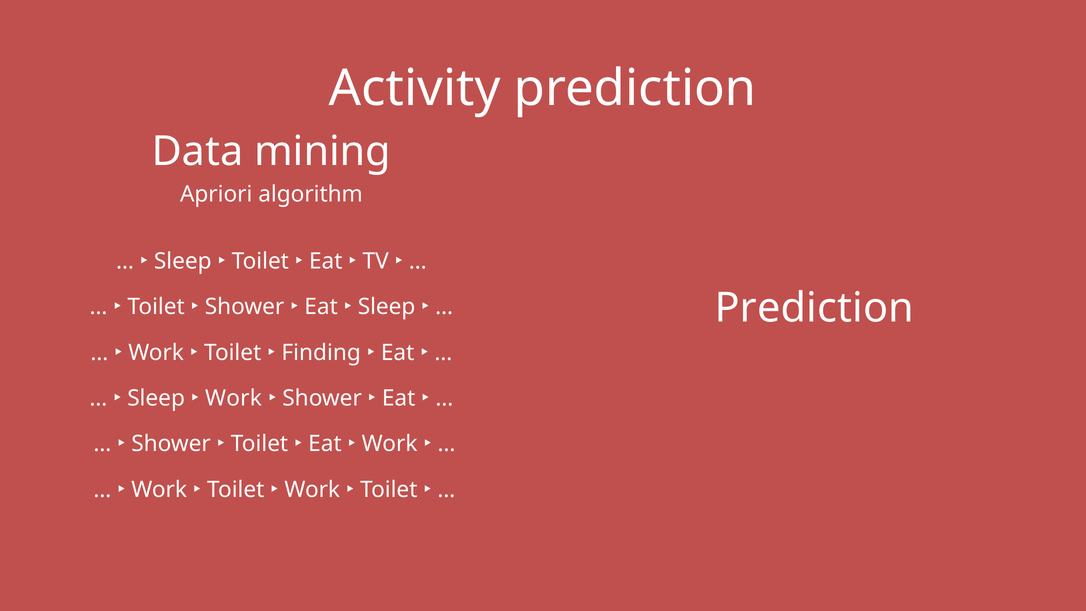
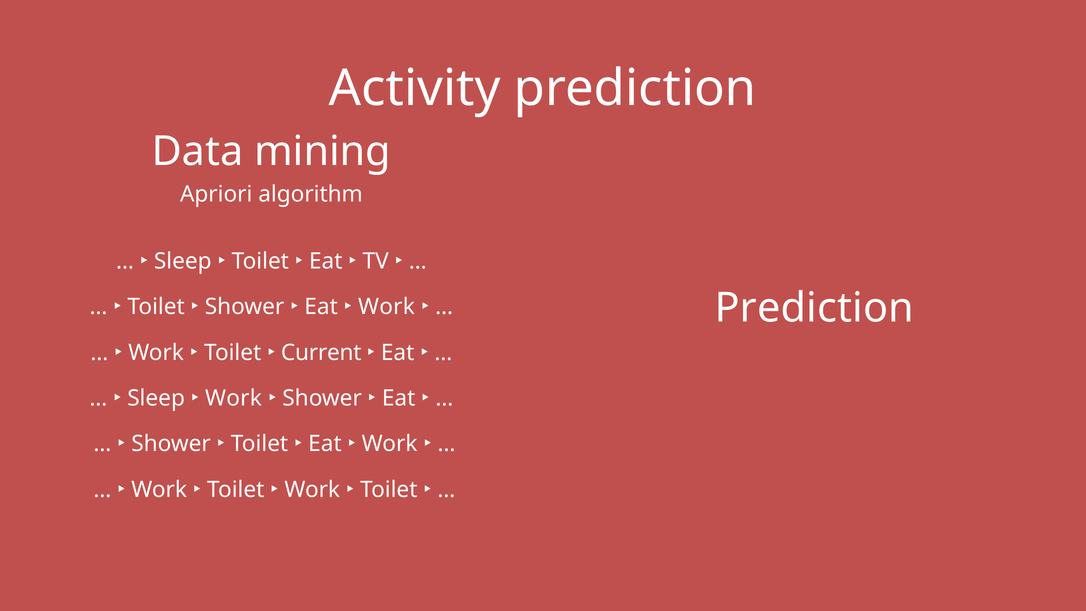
Sleep: Sleep -> Work (386, 307)
Finding: Finding -> Current (321, 352)
